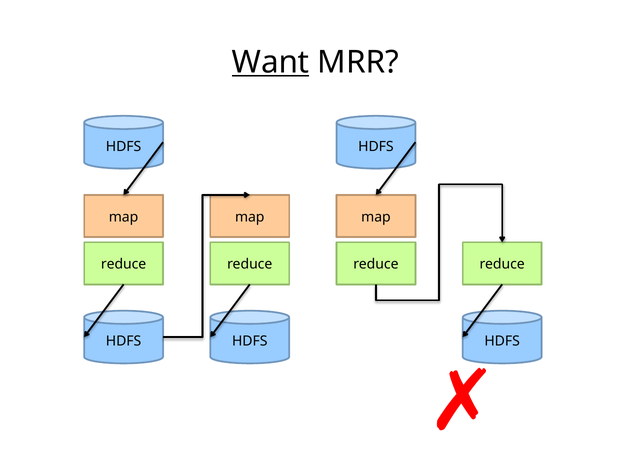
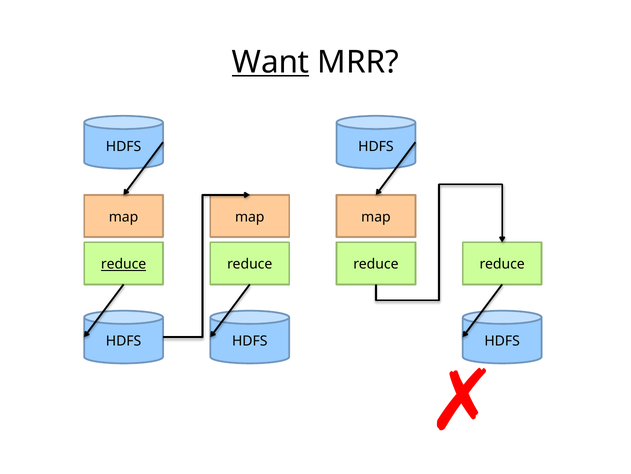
reduce underline: none -> present (124, 264)
